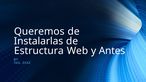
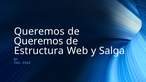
Instalarlas: Instalarlas -> Queremos (39, 41)
Antes: Antes -> Salga (112, 51)
